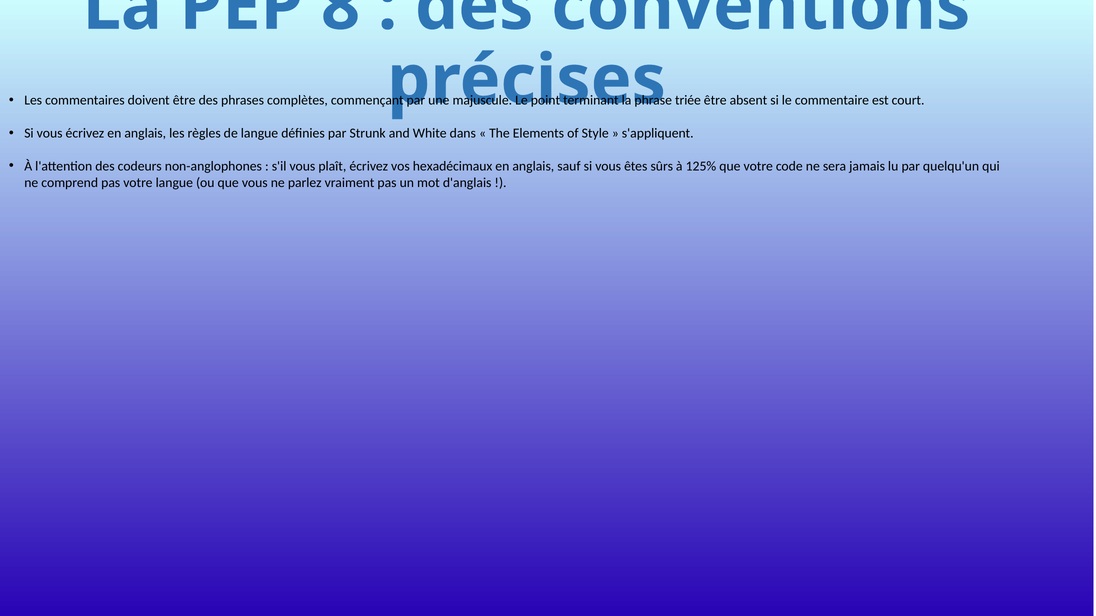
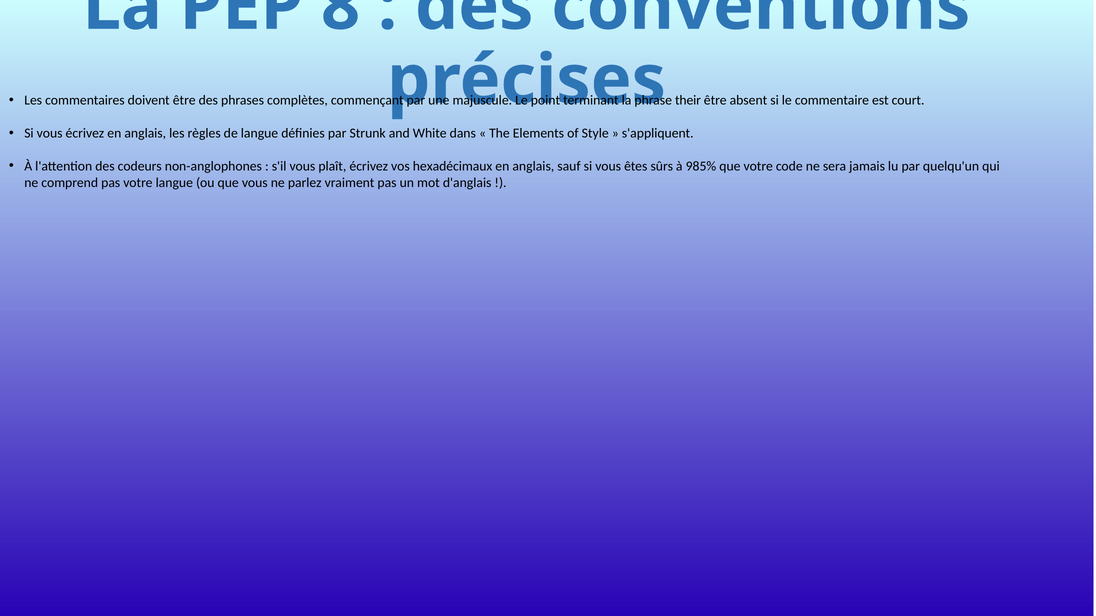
triée: triée -> their (688, 101)
125%: 125% -> 985% (701, 166)
